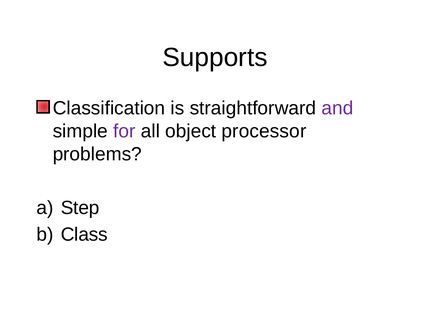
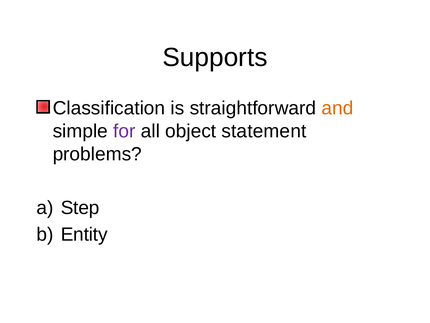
and colour: purple -> orange (337, 108)
processor: processor -> statement (264, 131)
Class: Class -> Entity (84, 234)
